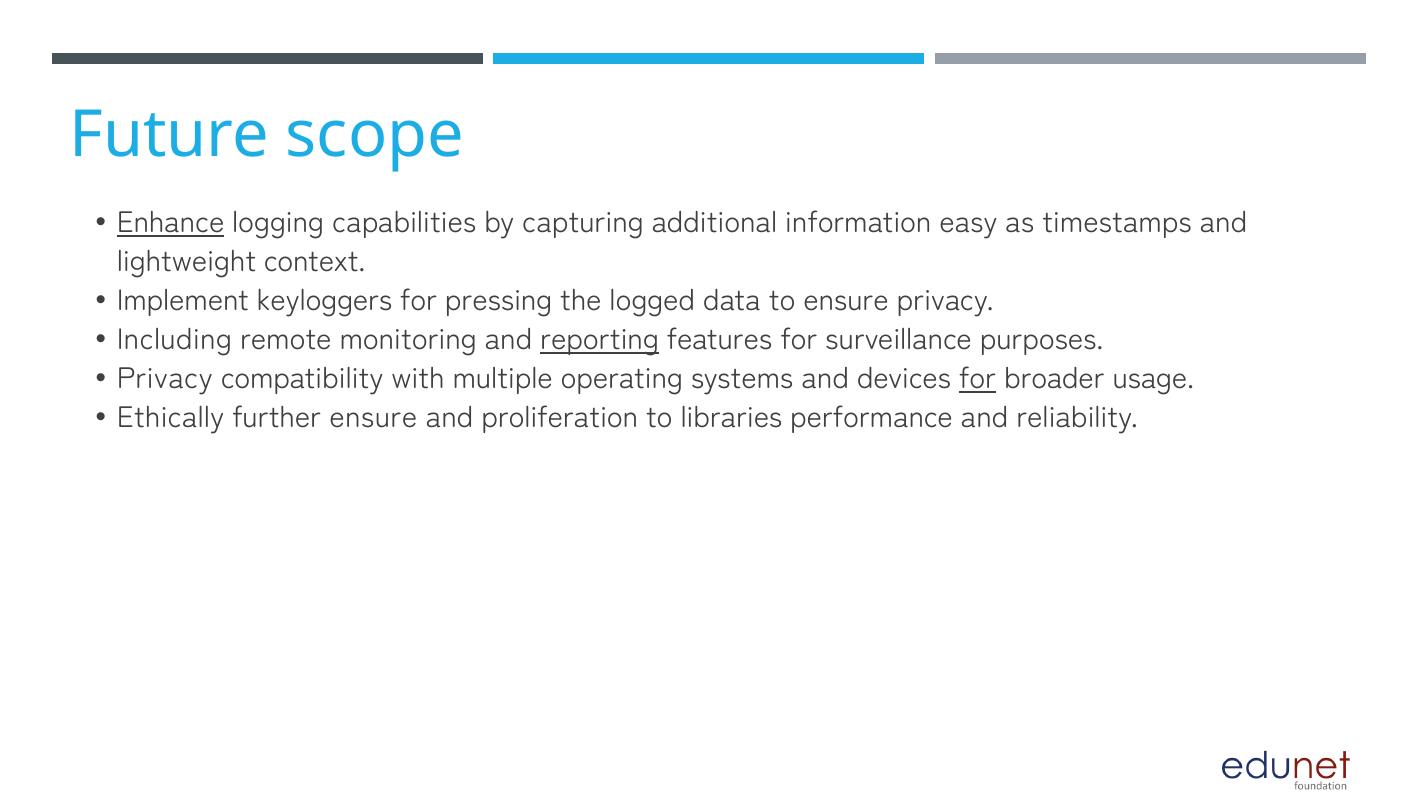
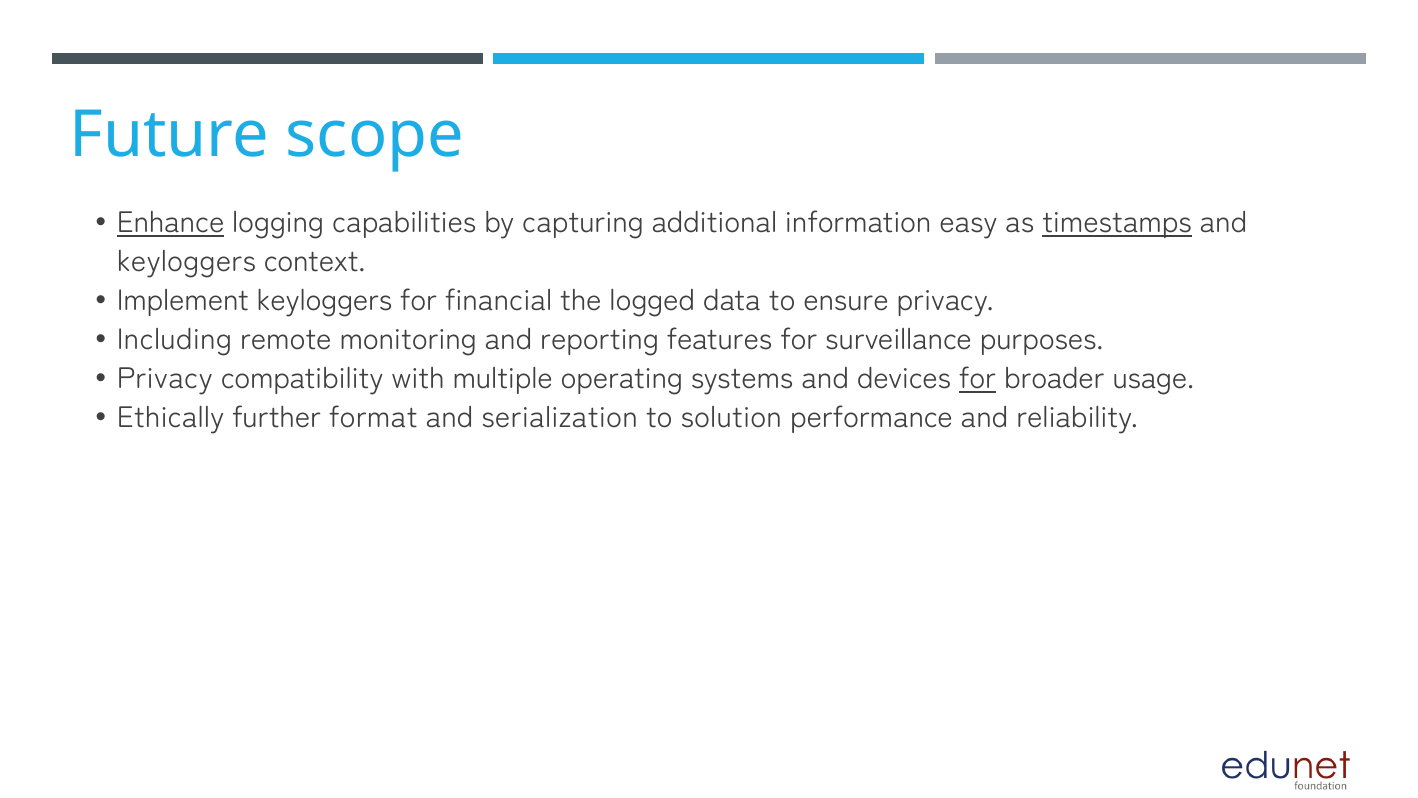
timestamps underline: none -> present (1117, 223)
lightweight: lightweight -> keyloggers (186, 262)
pressing: pressing -> financial (499, 301)
reporting underline: present -> none (600, 340)
further ensure: ensure -> format (373, 418)
proliferation: proliferation -> serialization (560, 418)
libraries: libraries -> solution (731, 418)
